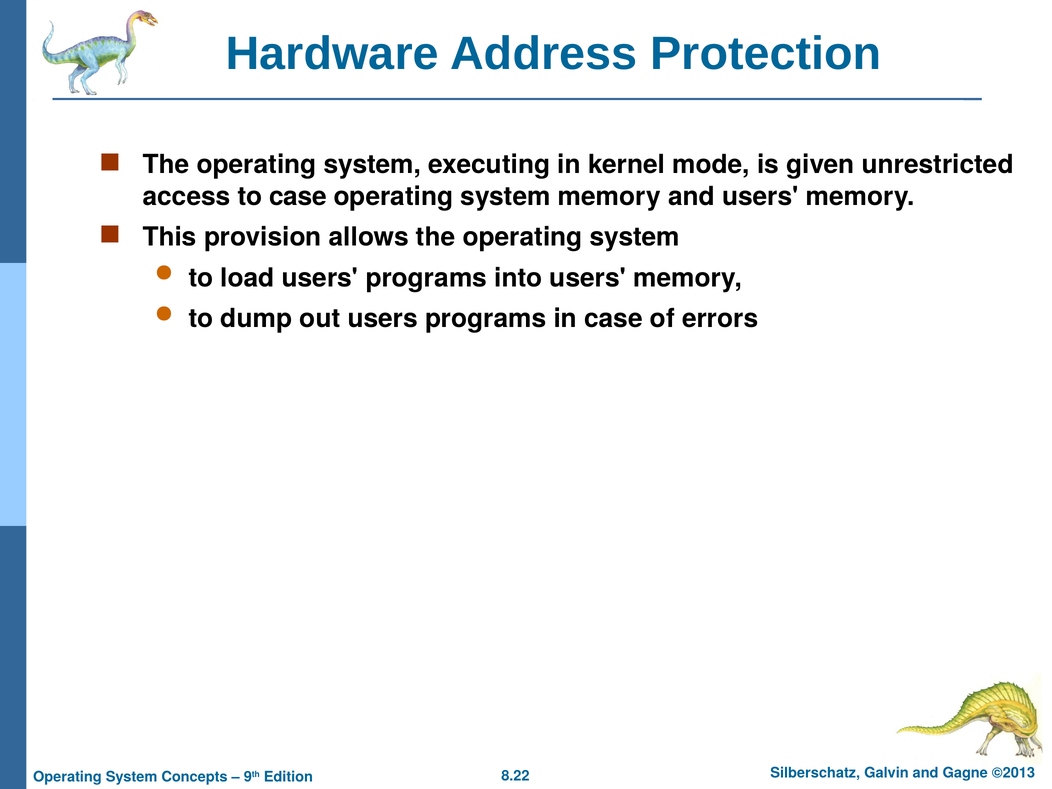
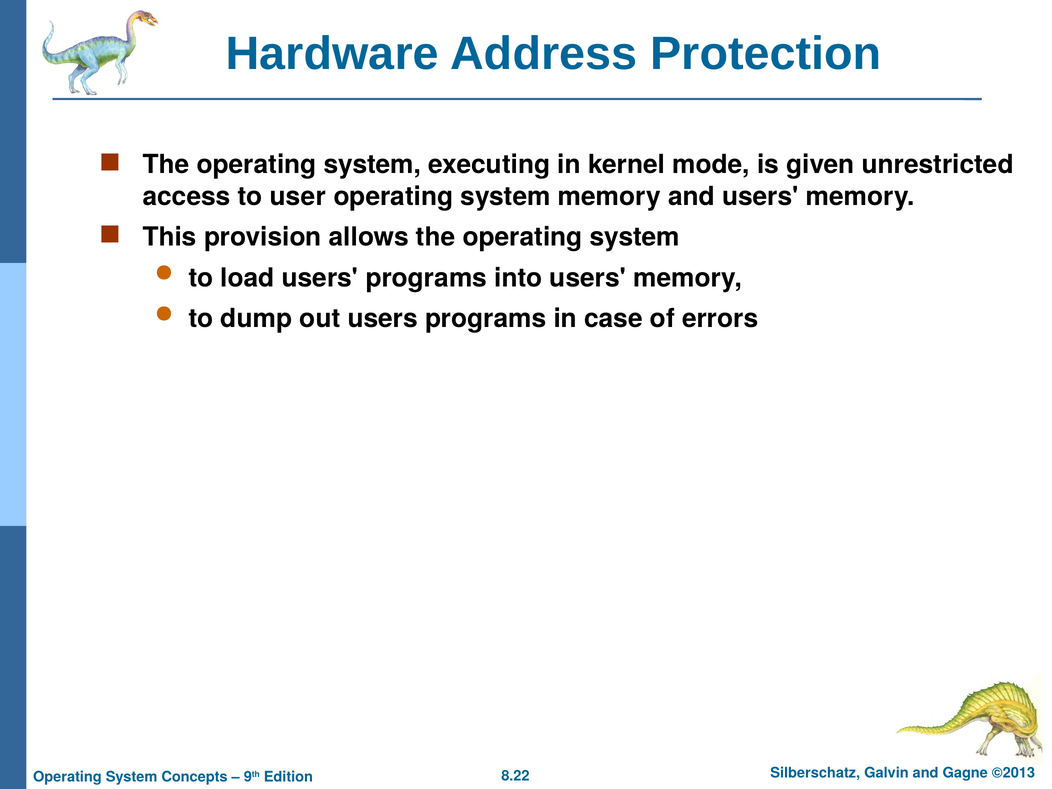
to case: case -> user (298, 196)
